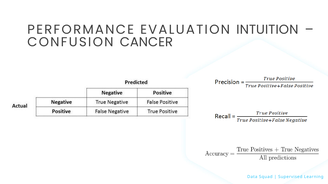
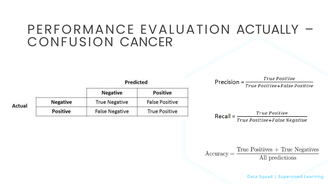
INTUITION: INTUITION -> ACTUALLY (268, 30)
